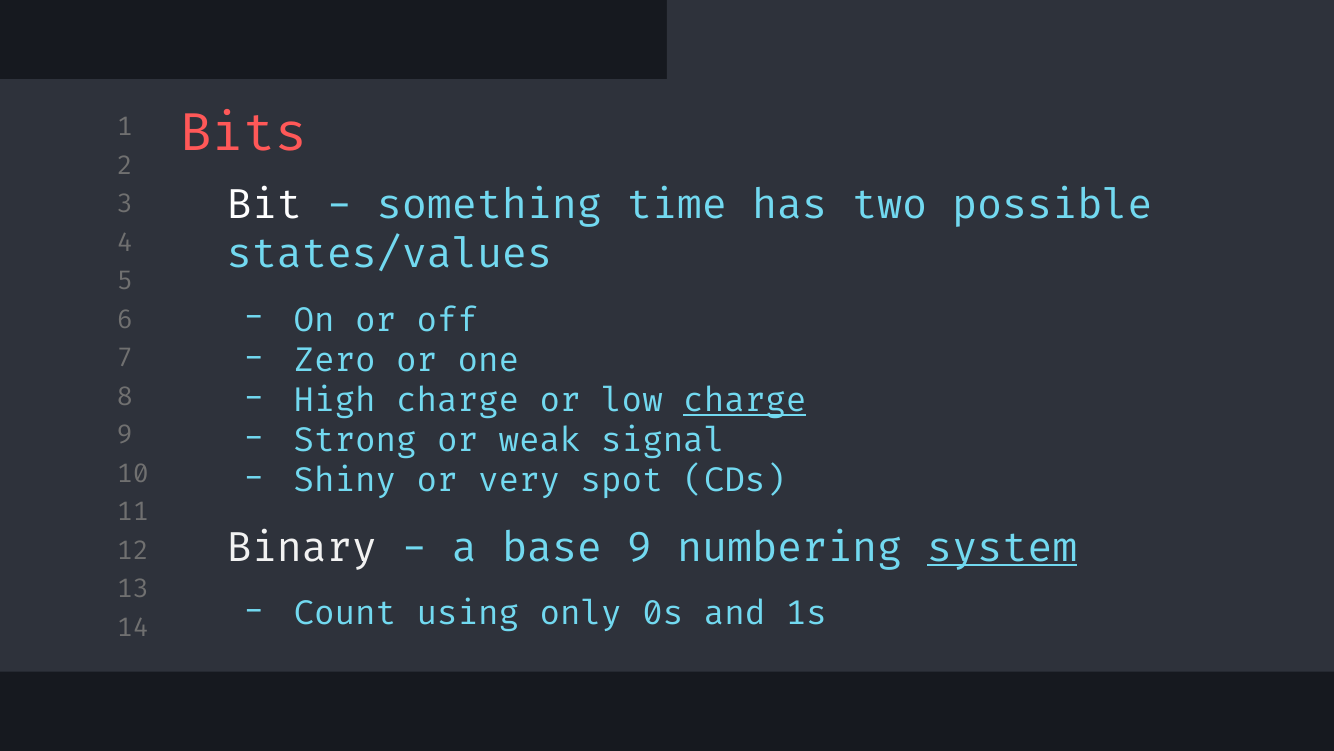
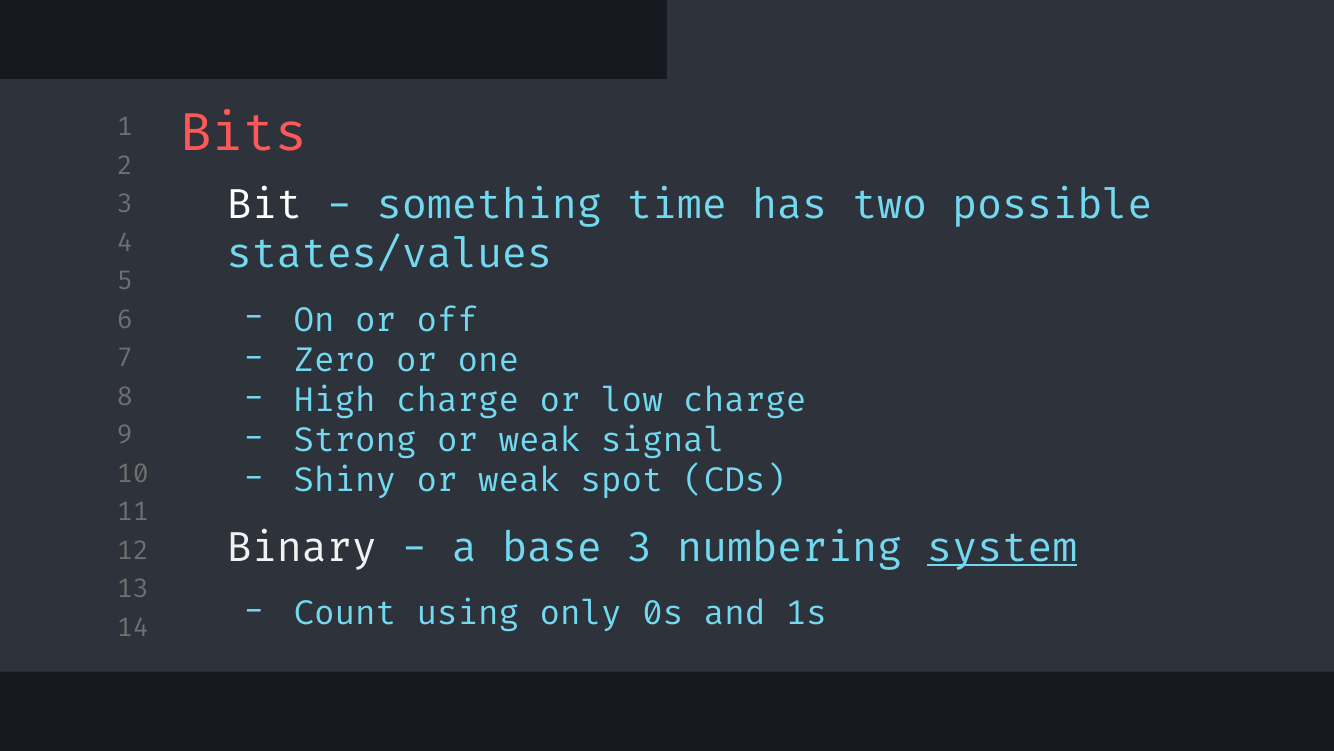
charge underline: present -> none (745, 400)
Shiny or very: very -> weak (519, 480)
base 9: 9 -> 3 (640, 547)
